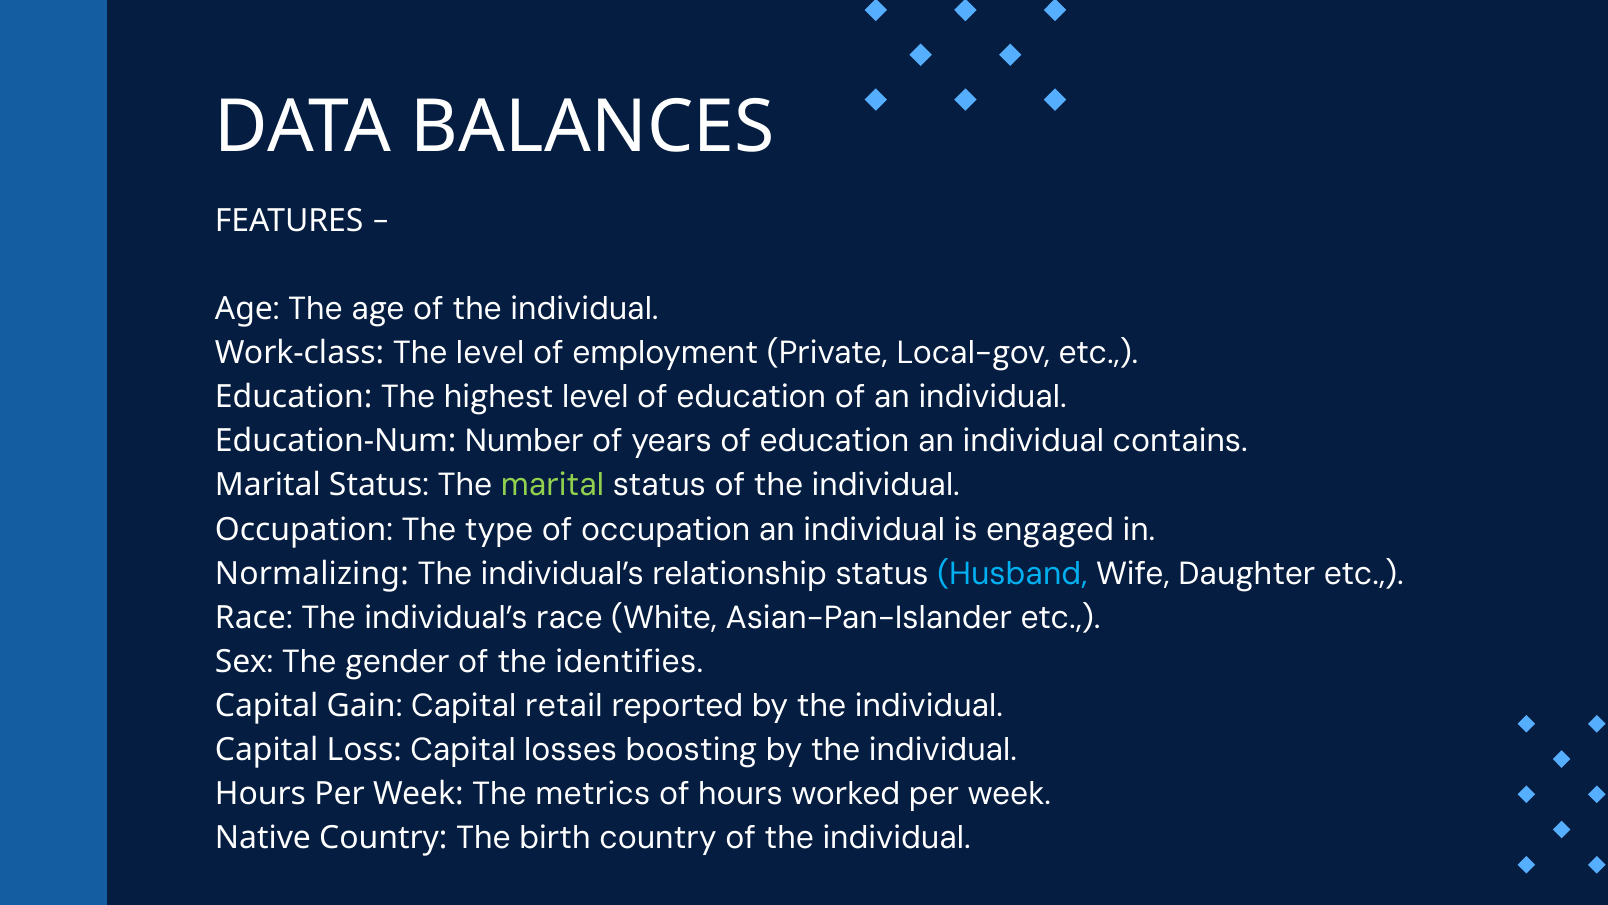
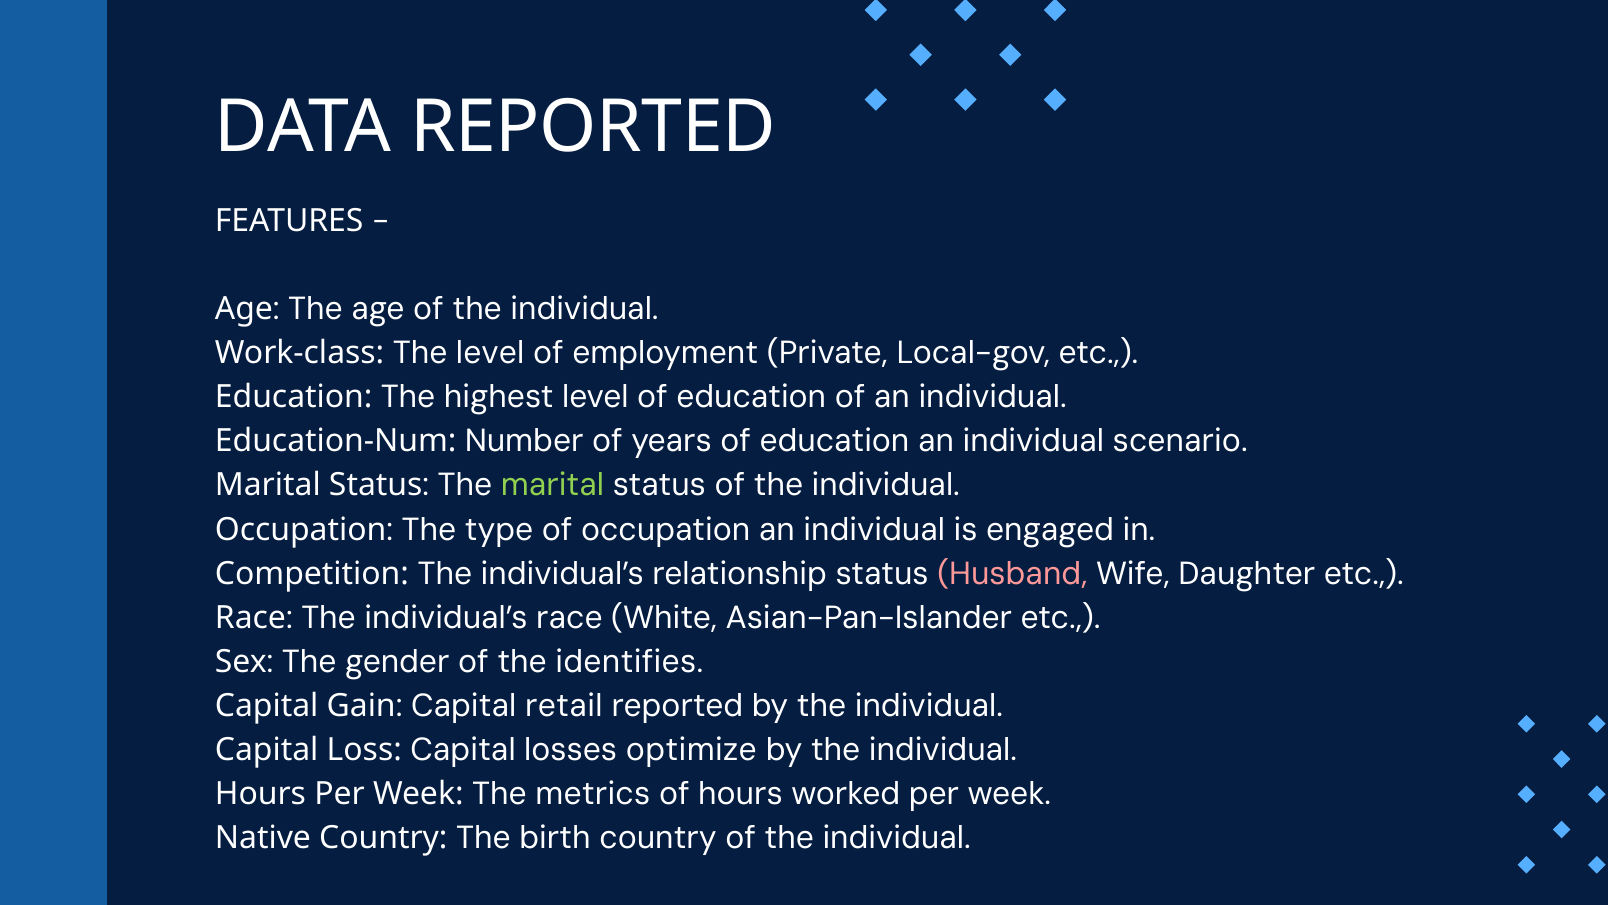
DATA BALANCES: BALANCES -> REPORTED (593, 127)
contains: contains -> scenario (1180, 441)
Normalizing: Normalizing -> Competition (312, 573)
Husband colour: light blue -> pink (1012, 573)
boosting: boosting -> optimize (691, 750)
